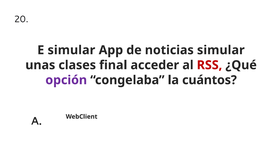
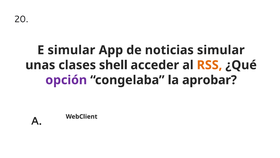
final: final -> shell (113, 65)
RSS colour: red -> orange (209, 65)
cuántos: cuántos -> aprobar (209, 80)
